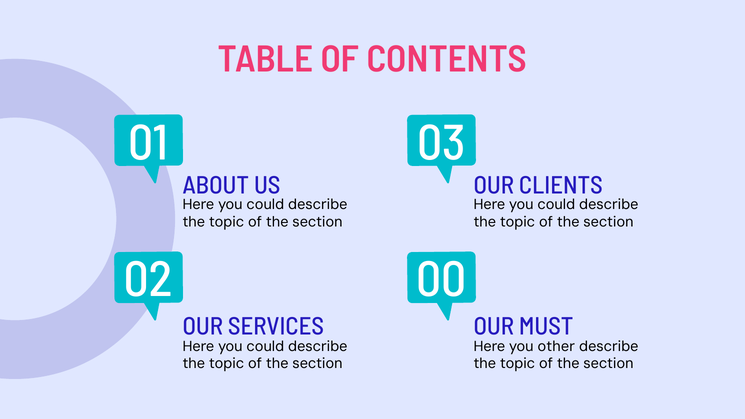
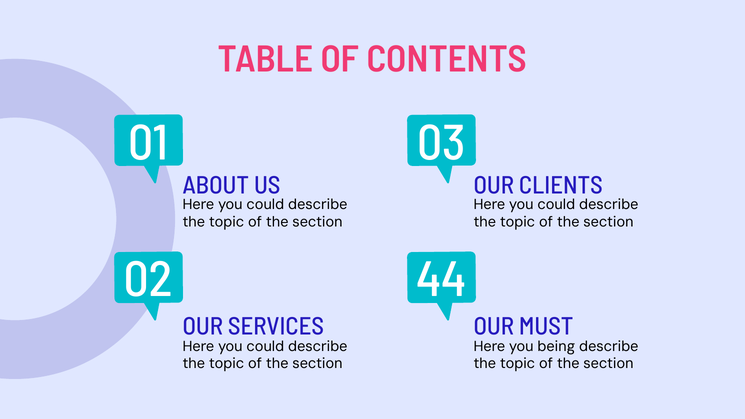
00: 00 -> 44 (441, 280)
other: other -> being (556, 346)
